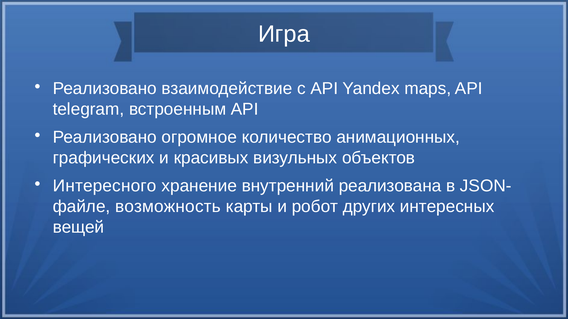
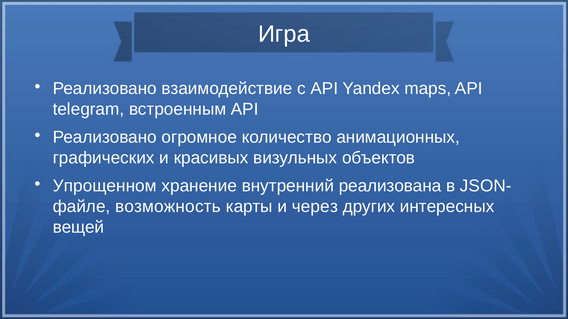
Интересного: Интересного -> Упрощенном (105, 186)
робот: робот -> через (315, 207)
